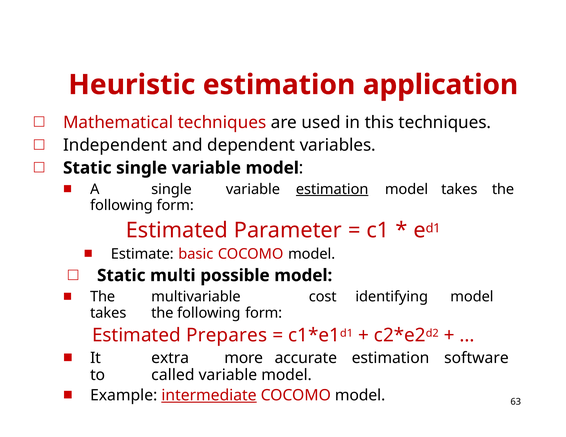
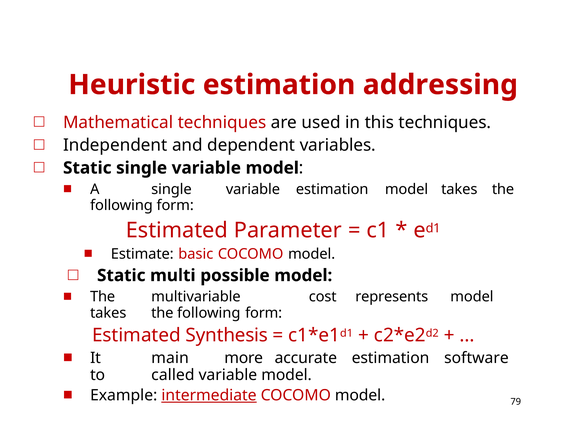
application: application -> addressing (440, 85)
estimation underline: present -> none (332, 189)
identifying: identifying -> represents (392, 297)
Prepares: Prepares -> Synthesis (227, 336)
extra: extra -> main (170, 358)
63: 63 -> 79 (516, 402)
